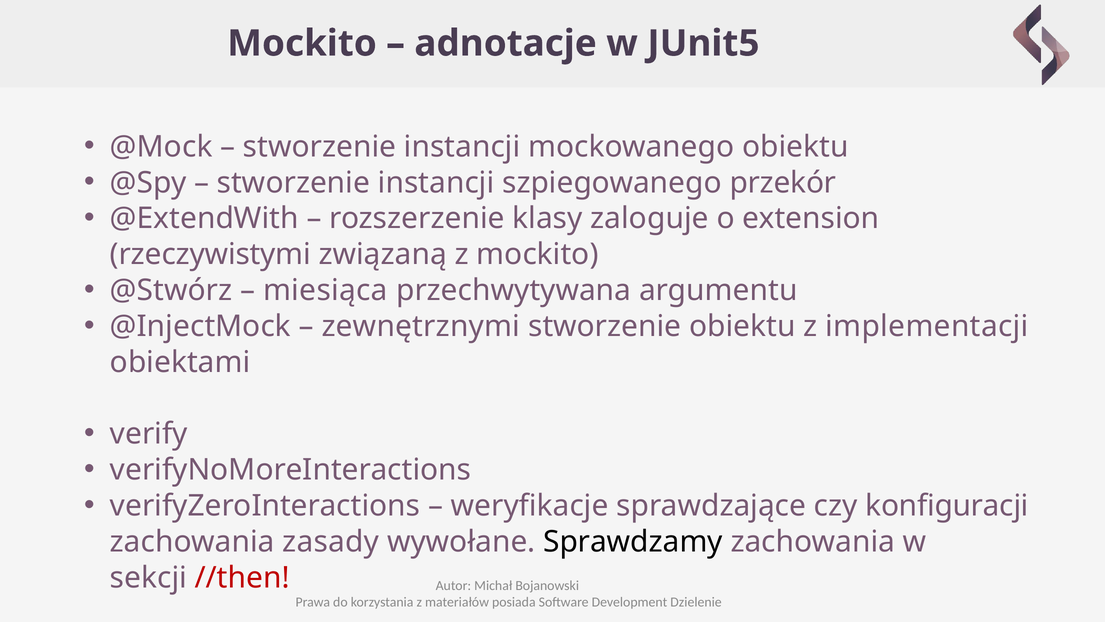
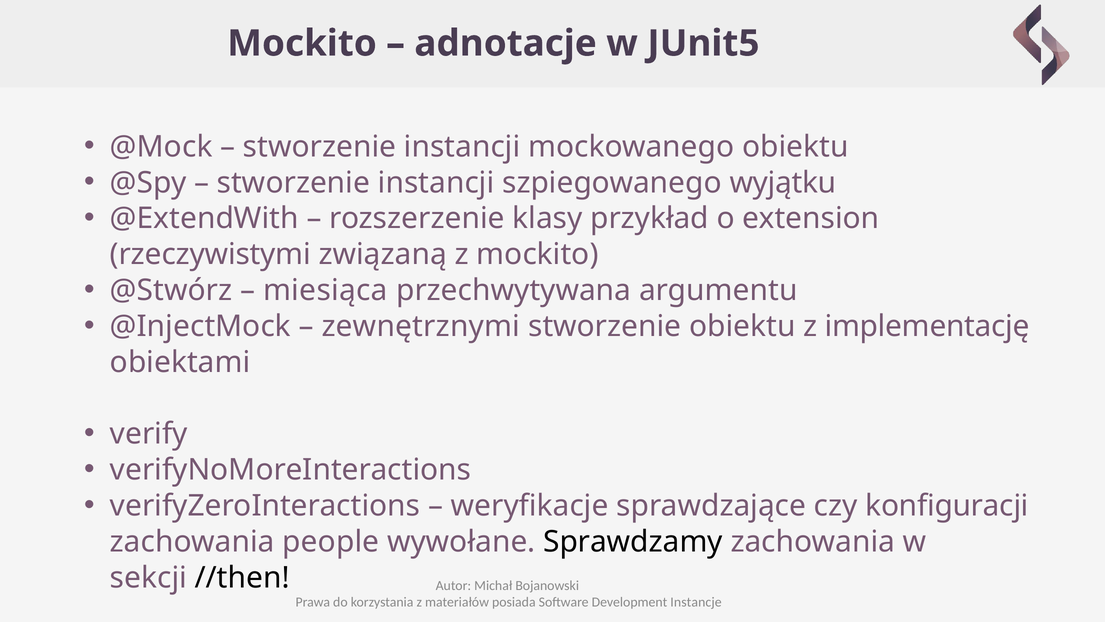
przekór: przekór -> wyjątku (783, 183)
zaloguje: zaloguje -> przykład (650, 218)
implementacji: implementacji -> implementację (927, 326)
zasady: zasady -> people (331, 541)
//then colour: red -> black (242, 577)
Dzielenie: Dzielenie -> Instancje (696, 602)
